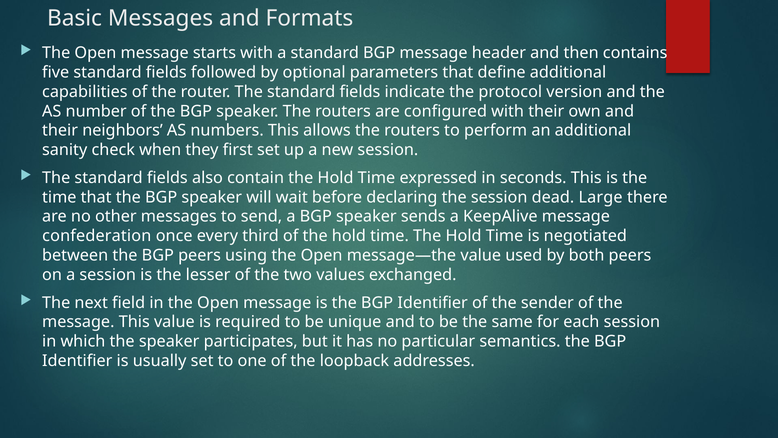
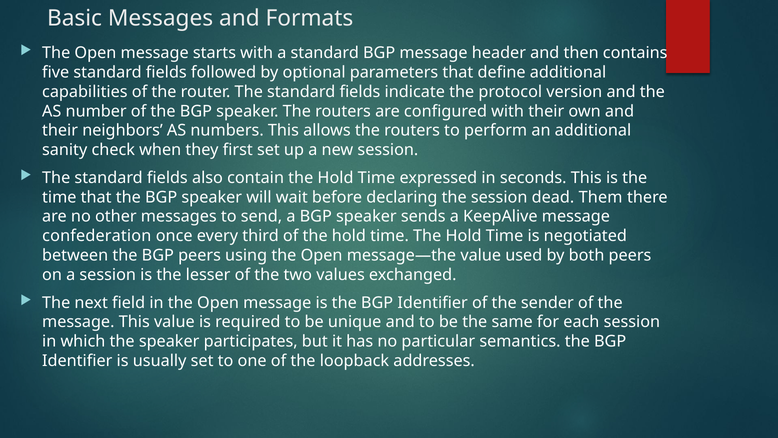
Large: Large -> Them (601, 197)
